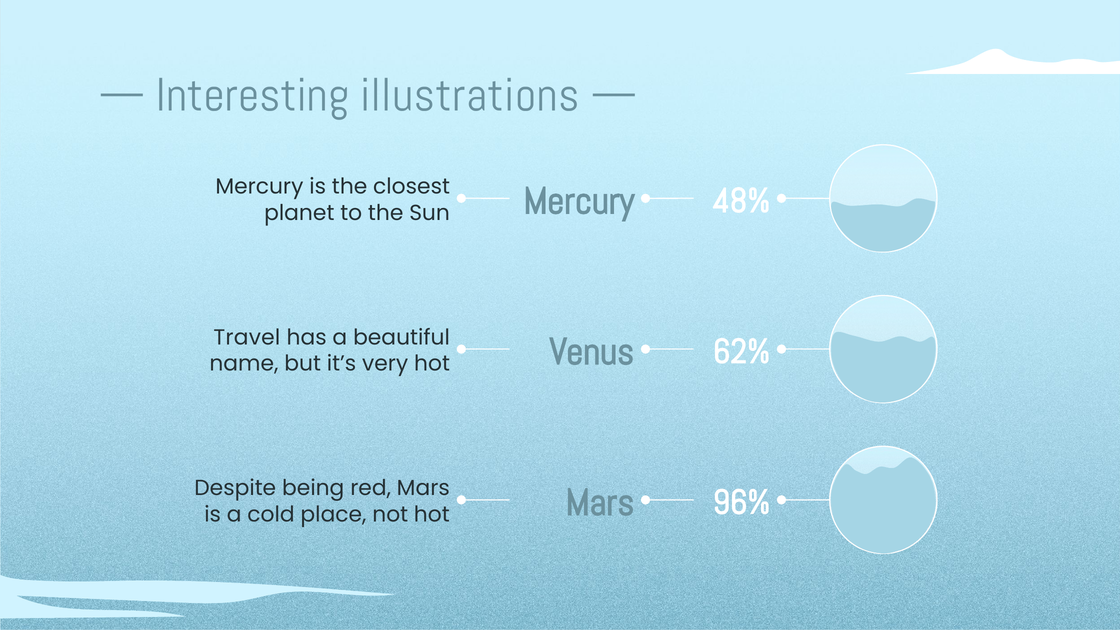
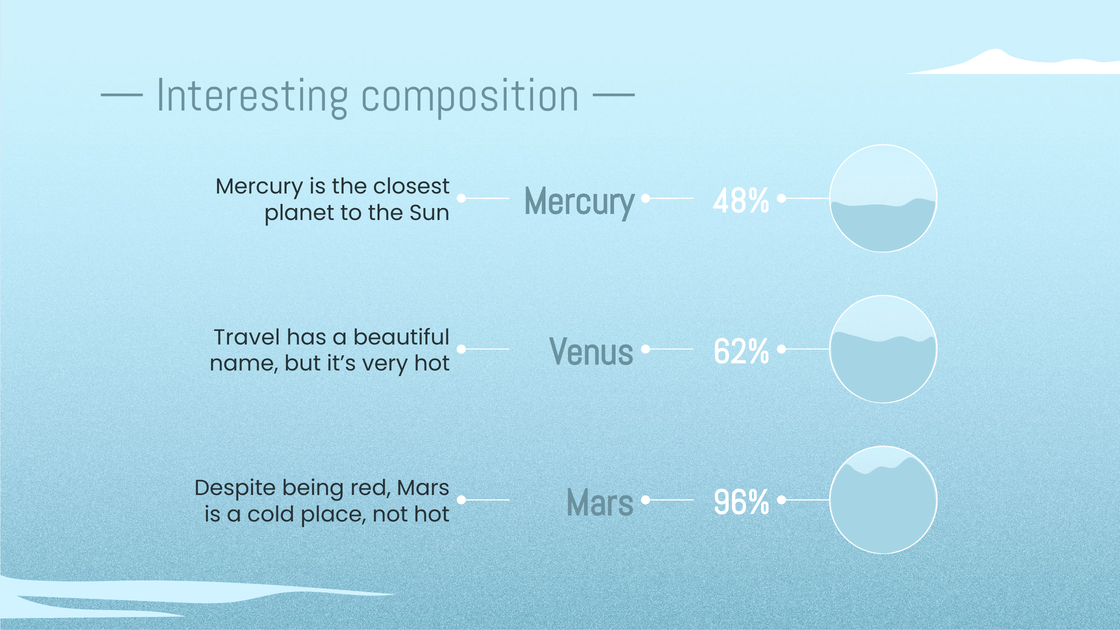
illustrations: illustrations -> composition (470, 95)
